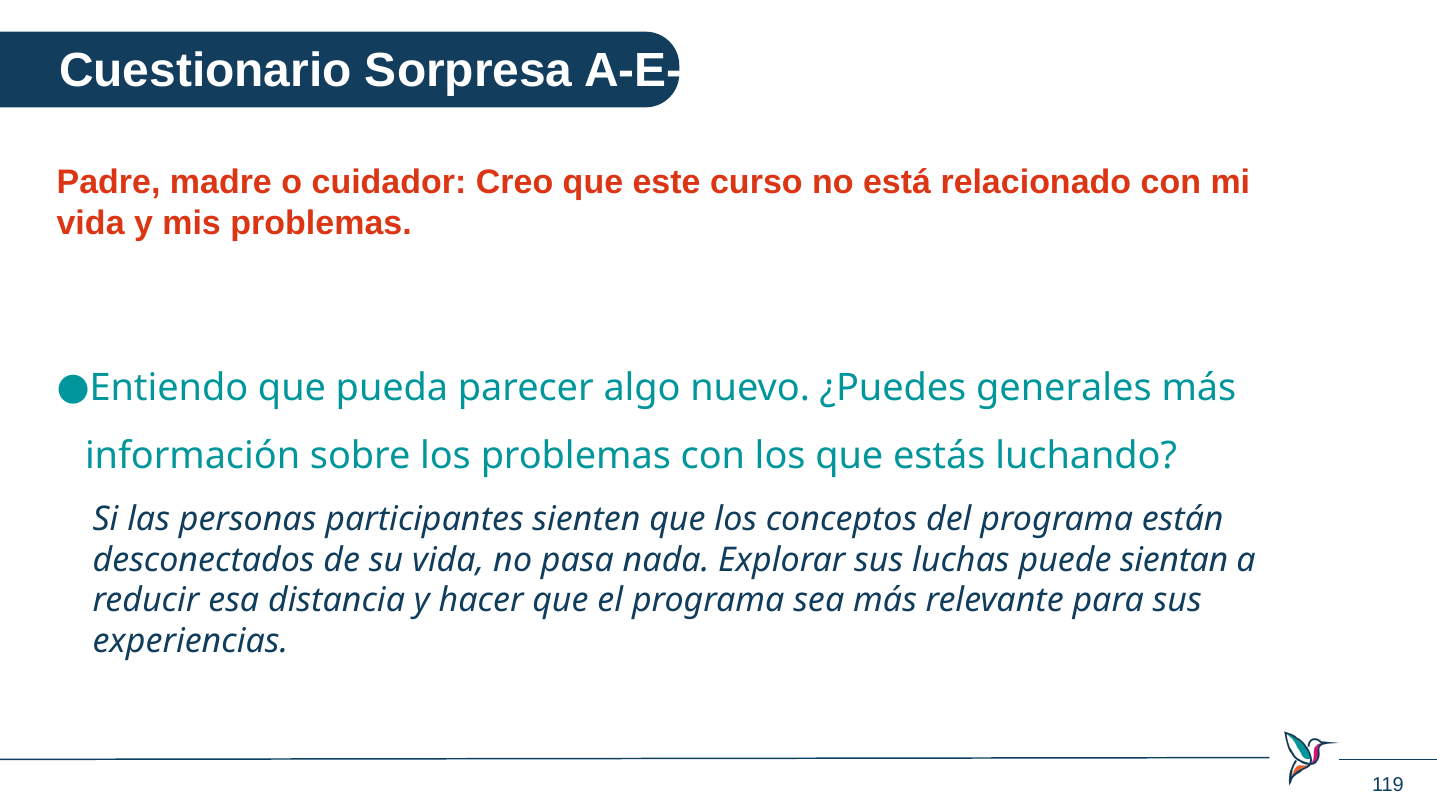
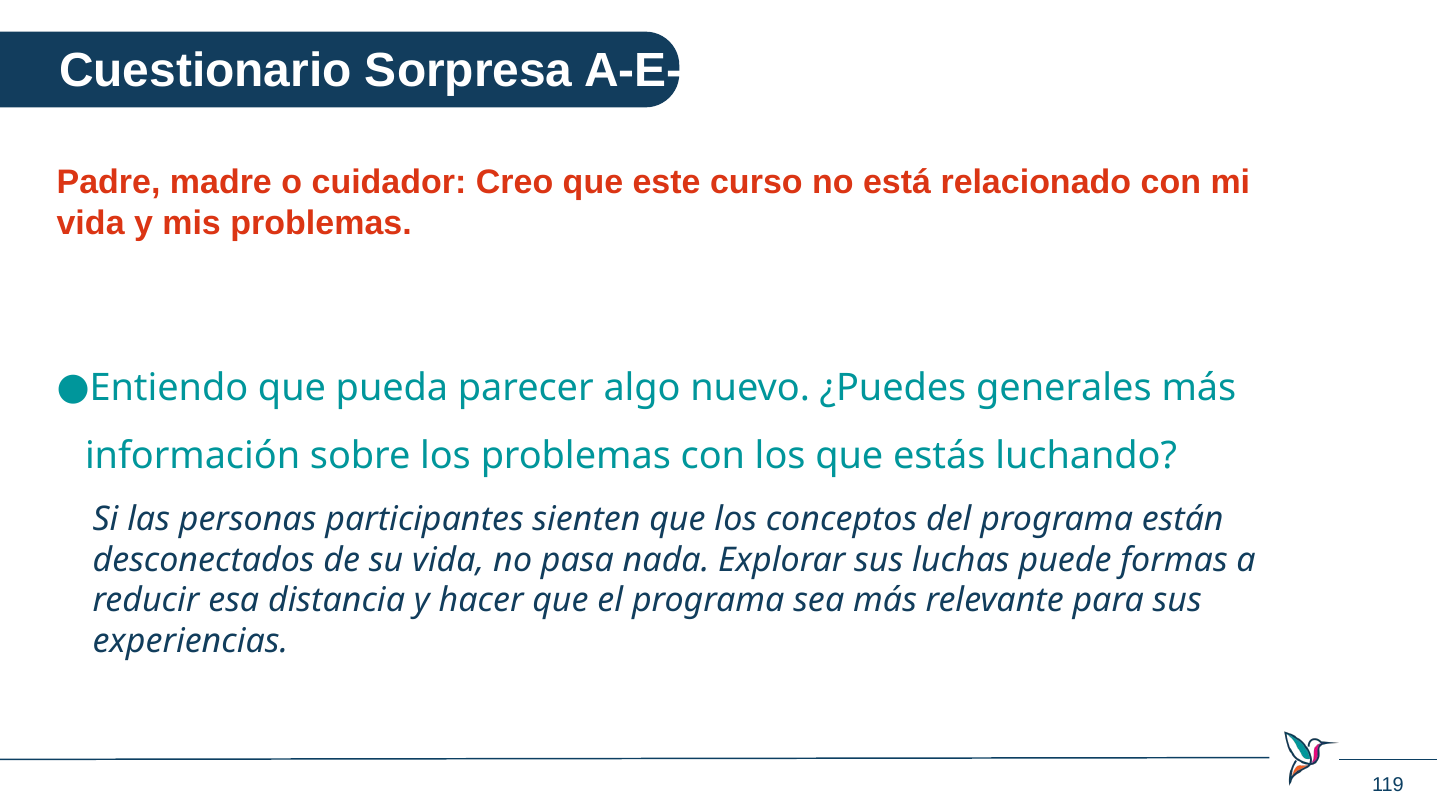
sientan: sientan -> formas (1174, 559)
